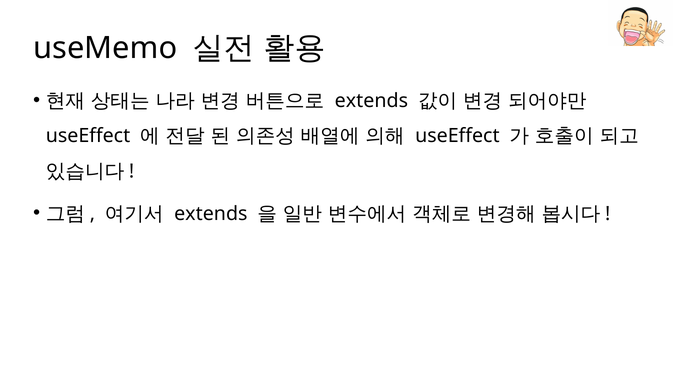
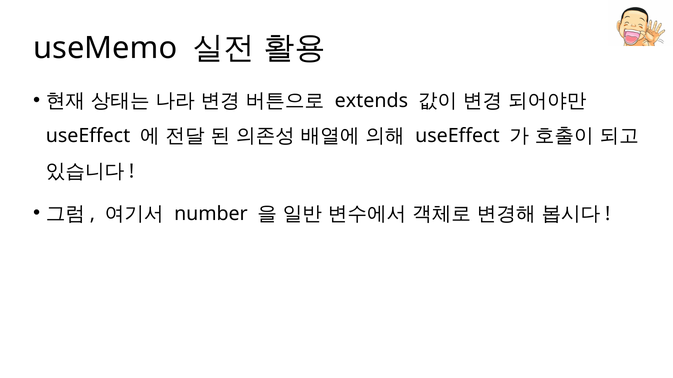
extends: extends -> number (211, 214)
